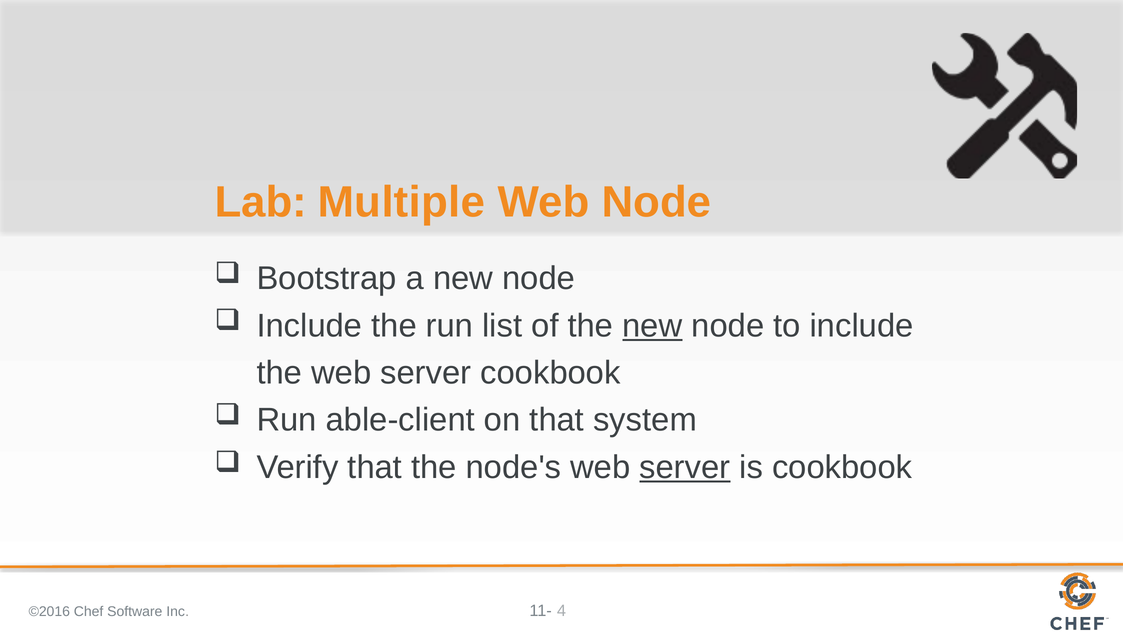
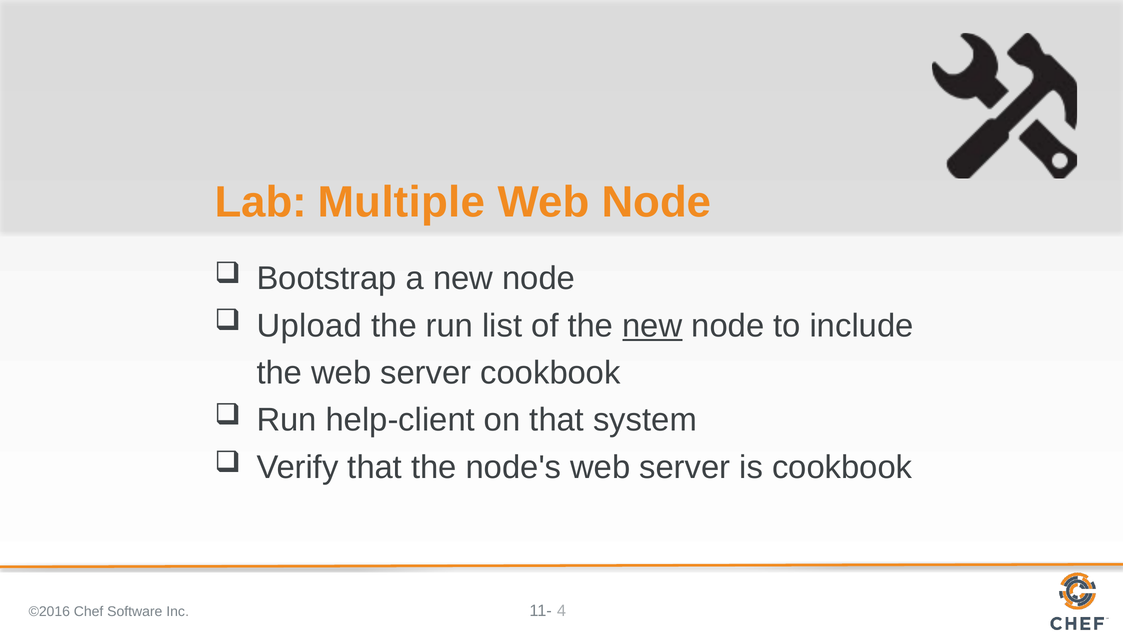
Include: Include -> Upload (309, 326)
able-client: able-client -> help-client (400, 420)
server underline: present -> none (685, 467)
